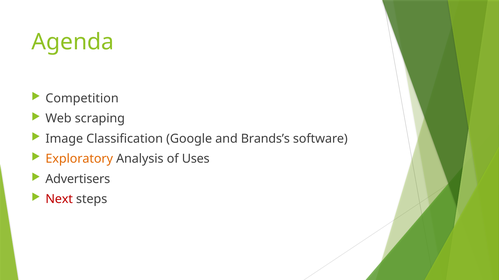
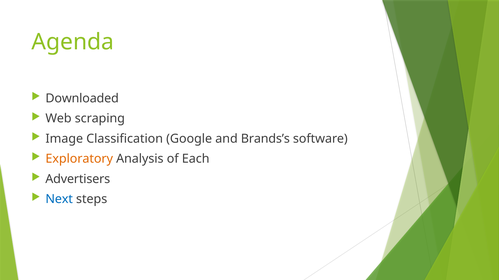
Competition: Competition -> Downloaded (82, 99)
Uses: Uses -> Each (196, 159)
Next colour: red -> blue (59, 200)
